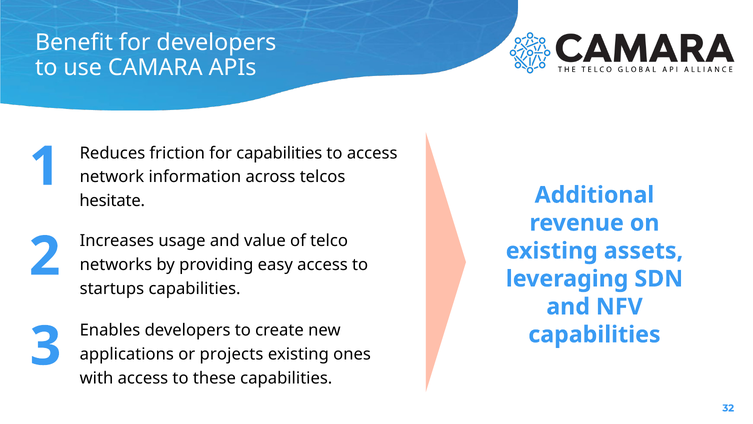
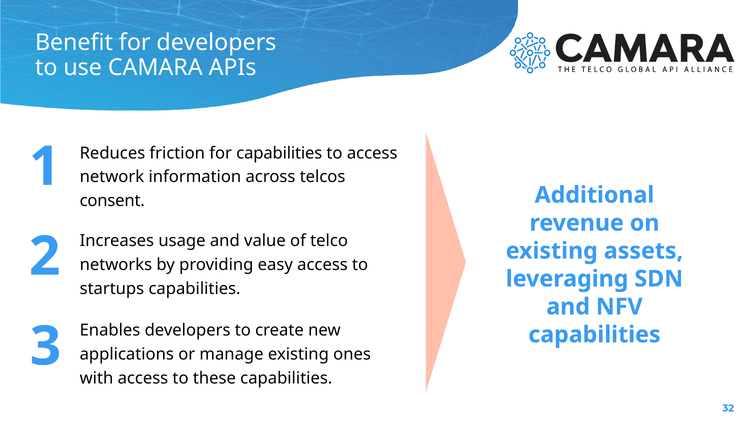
hesitate: hesitate -> consent (112, 201)
projects: projects -> manage (232, 354)
